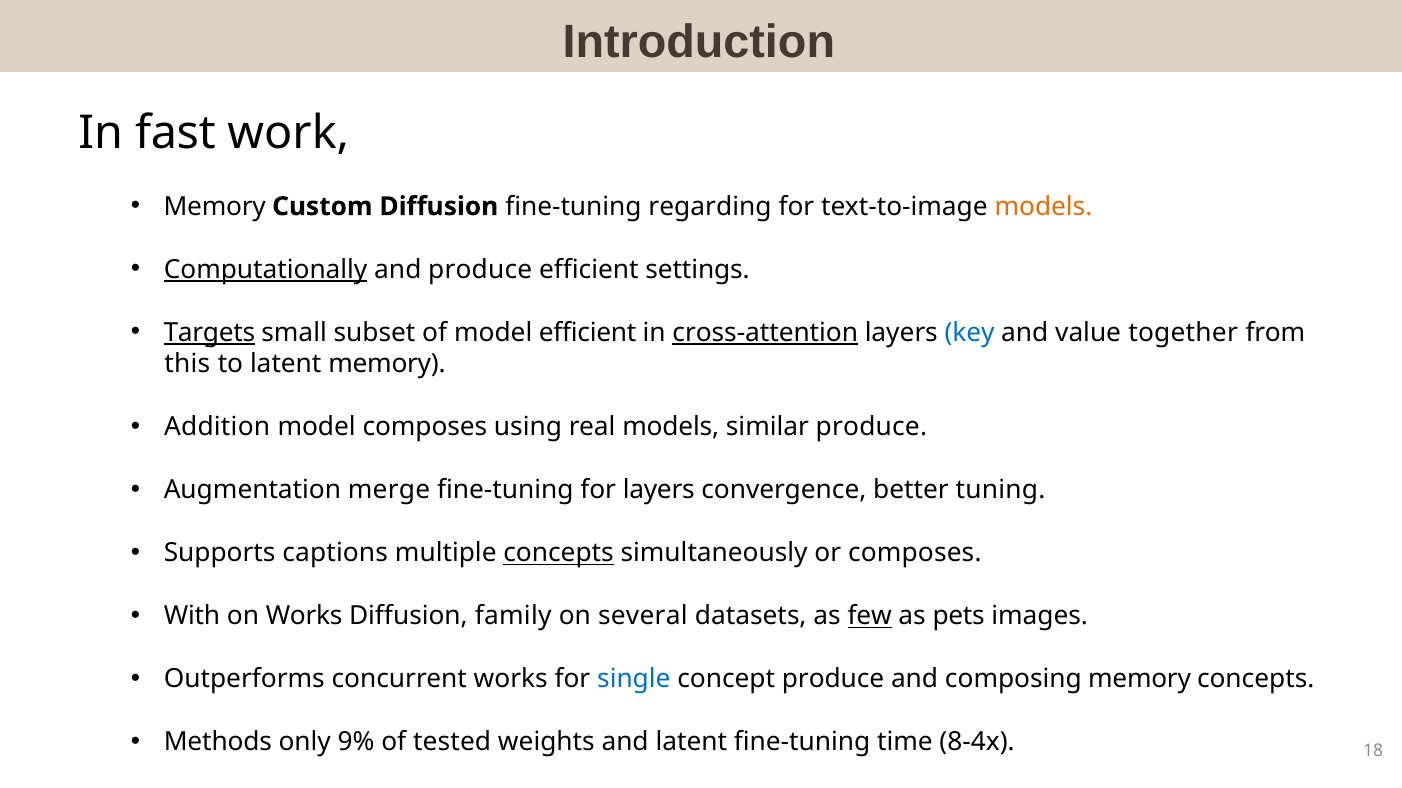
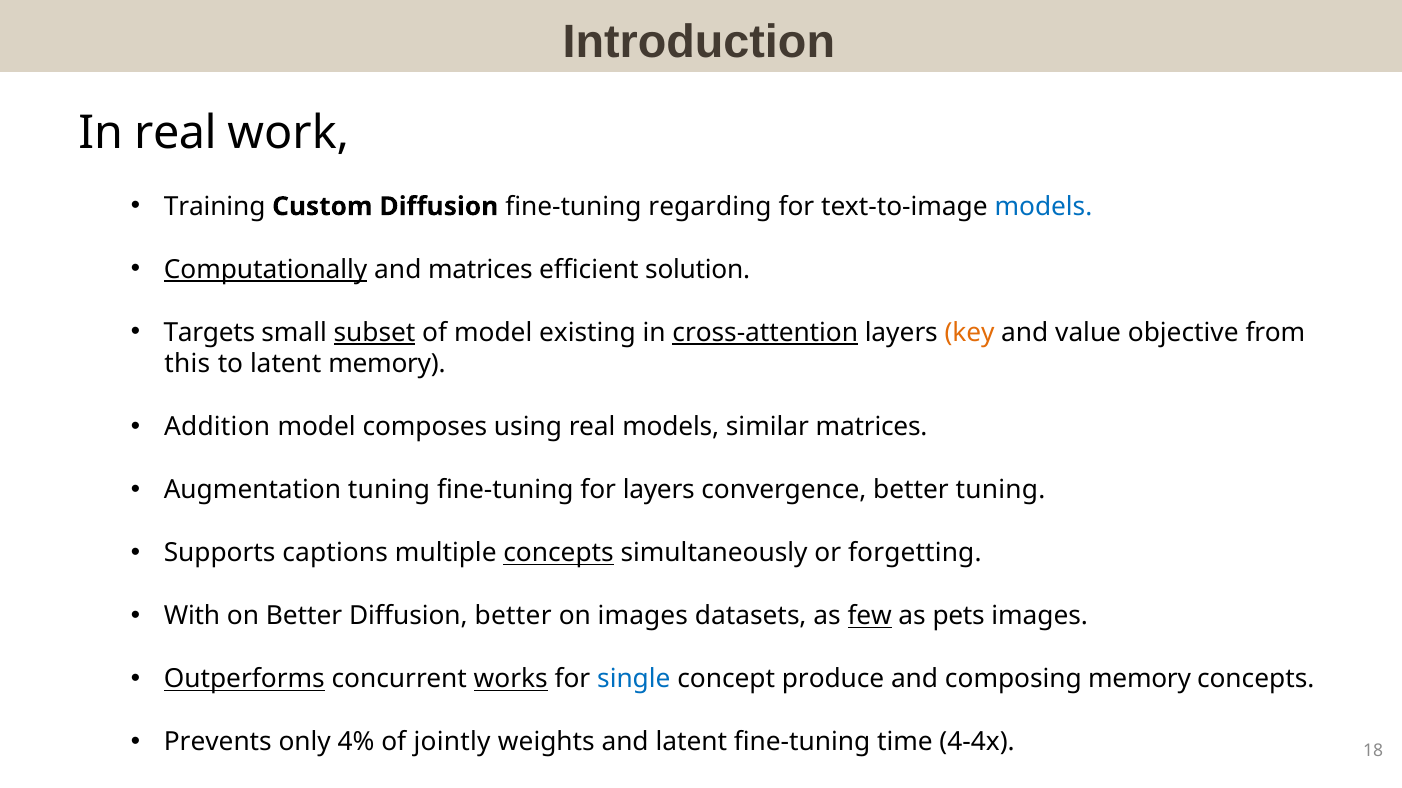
In fast: fast -> real (175, 133)
Memory: Memory -> Training (215, 207)
models colour: orange -> blue (1043, 207)
and produce: produce -> matrices (480, 270)
settings: settings -> solution (698, 270)
Targets underline: present -> none (209, 333)
subset underline: none -> present (375, 333)
model efficient: efficient -> existing (587, 333)
key colour: blue -> orange (970, 333)
together: together -> objective (1183, 333)
similar produce: produce -> matrices (872, 427)
Augmentation merge: merge -> tuning (389, 491)
or composes: composes -> forgetting (915, 554)
on Works: Works -> Better (304, 617)
Diffusion family: family -> better (513, 617)
on several: several -> images (643, 617)
Outperforms underline: none -> present (244, 680)
works underline: none -> present (511, 680)
Methods: Methods -> Prevents (218, 743)
9%: 9% -> 4% (356, 743)
tested: tested -> jointly (452, 743)
8-4x: 8-4x -> 4-4x (977, 743)
